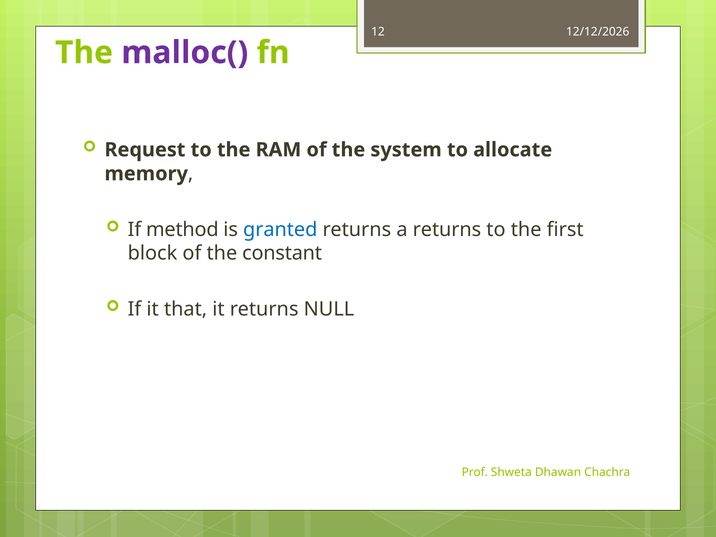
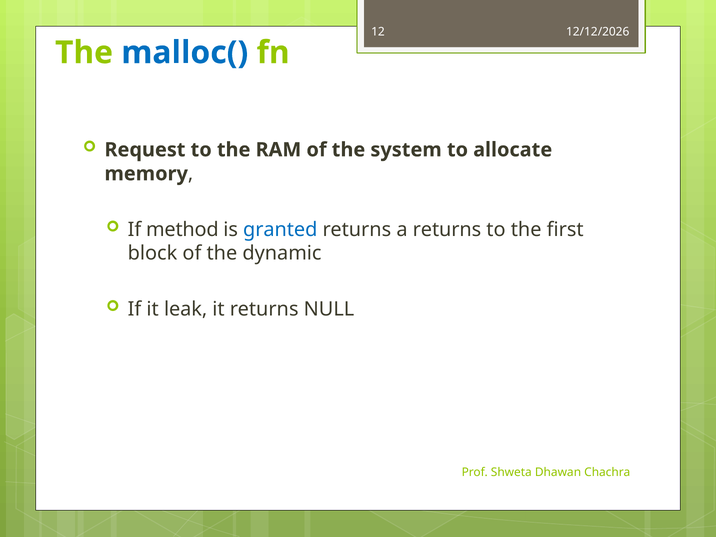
malloc( colour: purple -> blue (185, 53)
constant: constant -> dynamic (282, 253)
that: that -> leak (186, 309)
